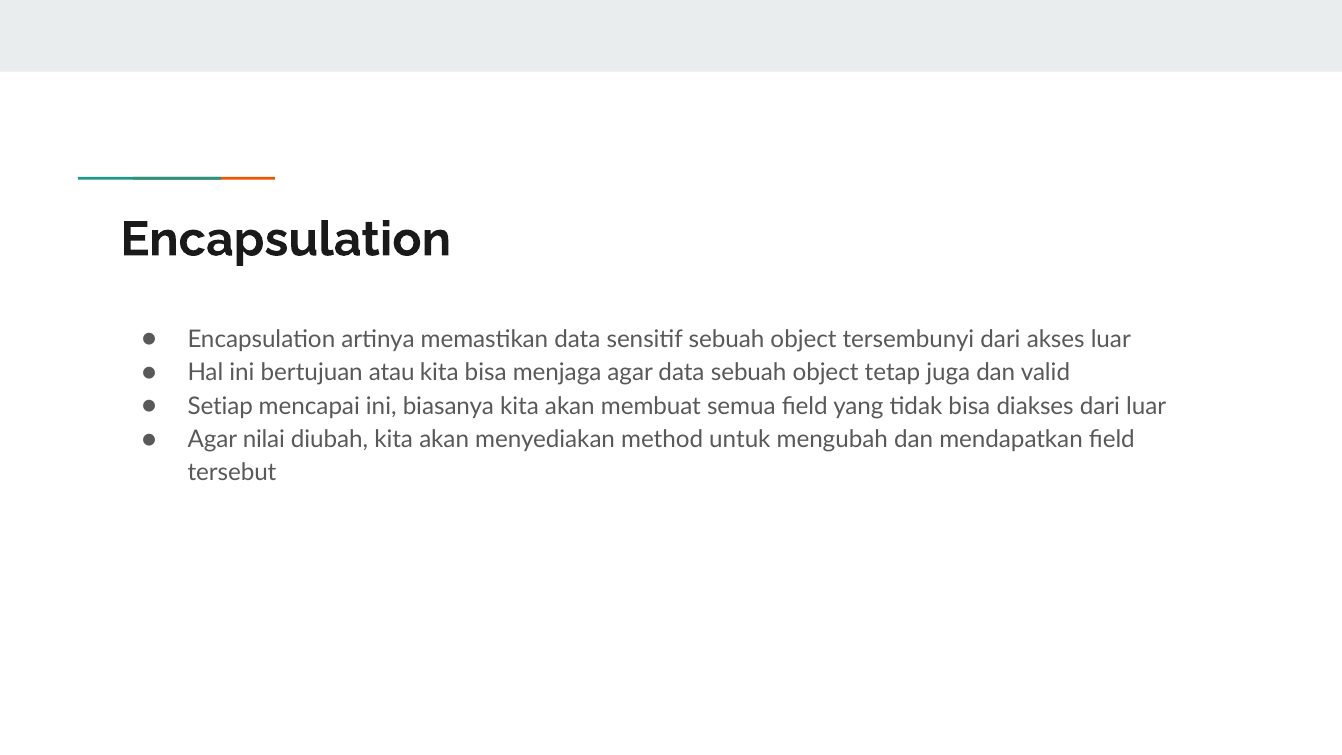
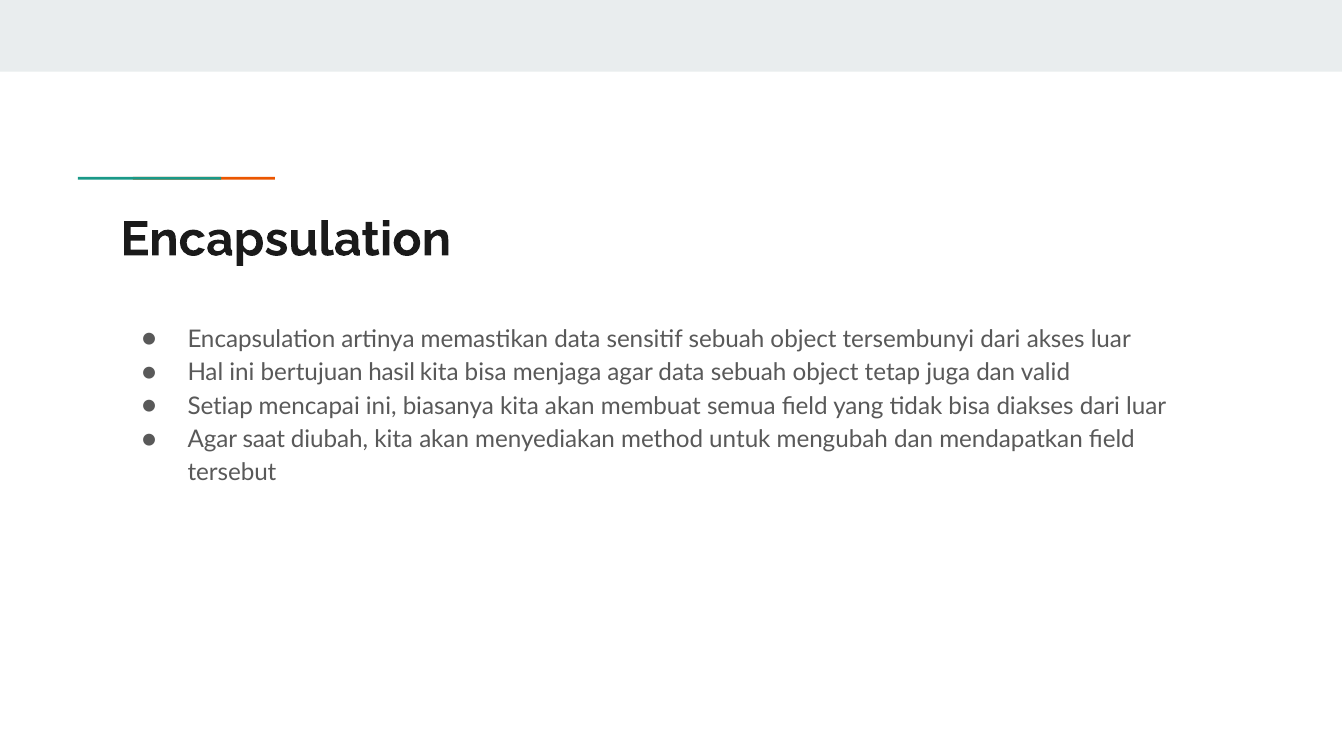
atau: atau -> hasil (392, 373)
nilai: nilai -> saat (264, 439)
